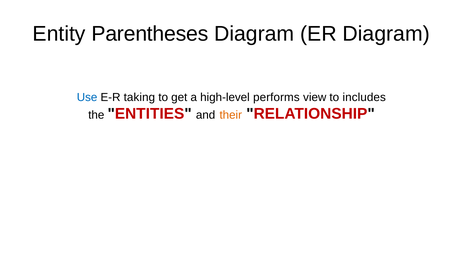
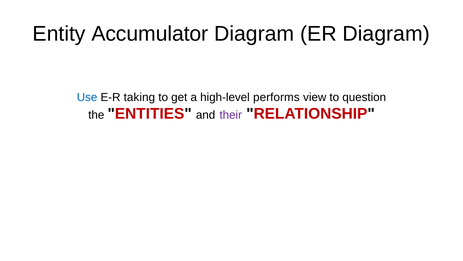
Parentheses: Parentheses -> Accumulator (150, 34)
includes: includes -> question (364, 97)
their colour: orange -> purple (231, 115)
